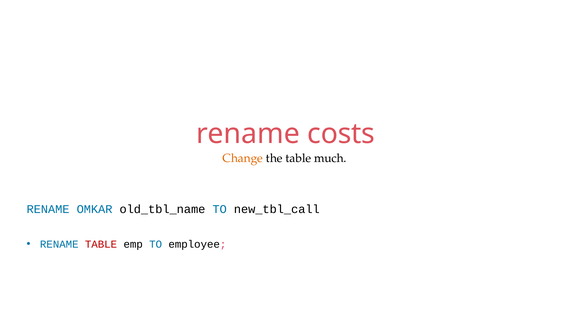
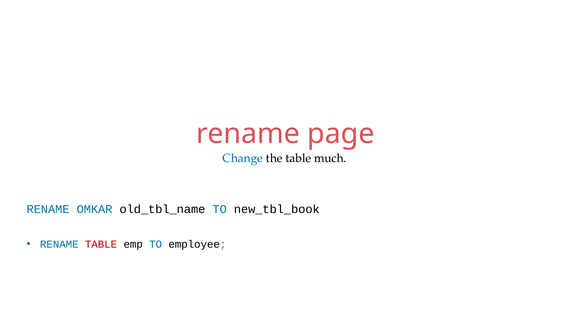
costs: costs -> page (341, 134)
Change colour: orange -> blue (243, 158)
new_tbl_call: new_tbl_call -> new_tbl_book (277, 209)
